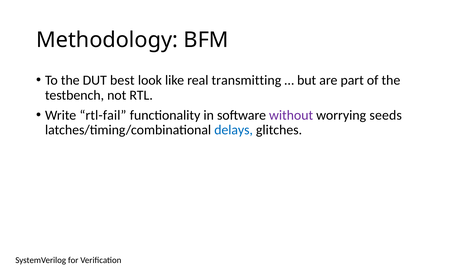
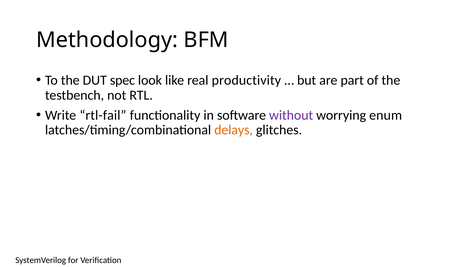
best: best -> spec (122, 80)
transmitting: transmitting -> productivity (246, 80)
seeds: seeds -> enum (386, 115)
delays colour: blue -> orange (234, 130)
